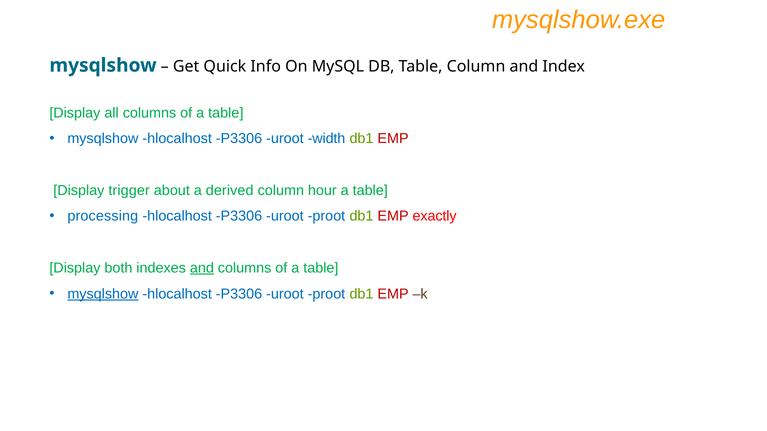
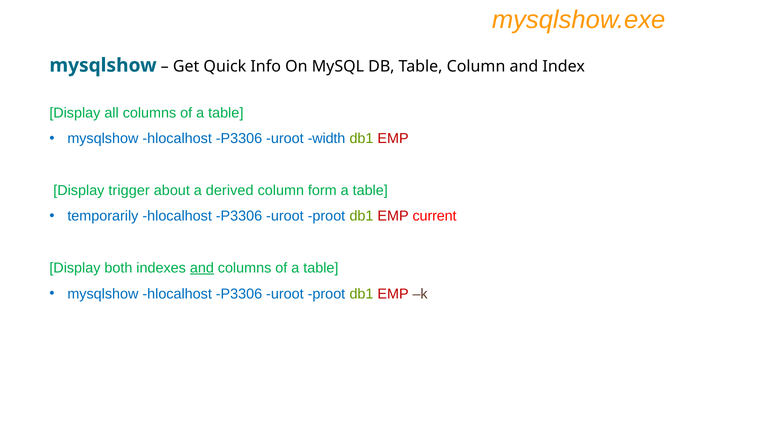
hour: hour -> form (322, 191)
processing: processing -> temporarily (103, 216)
exactly: exactly -> current (435, 216)
mysqlshow underline: present -> none (103, 294)
